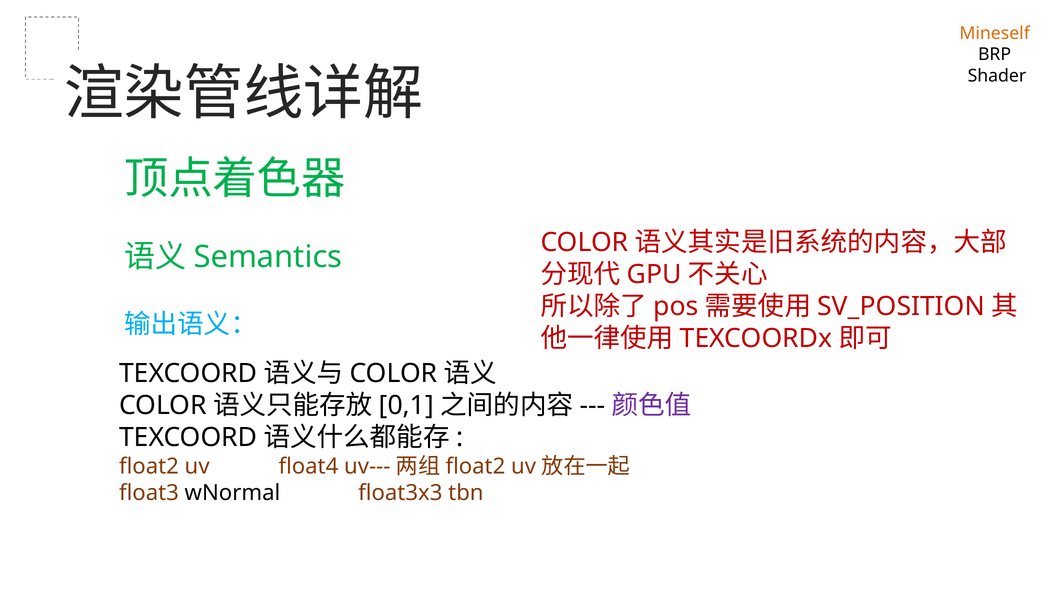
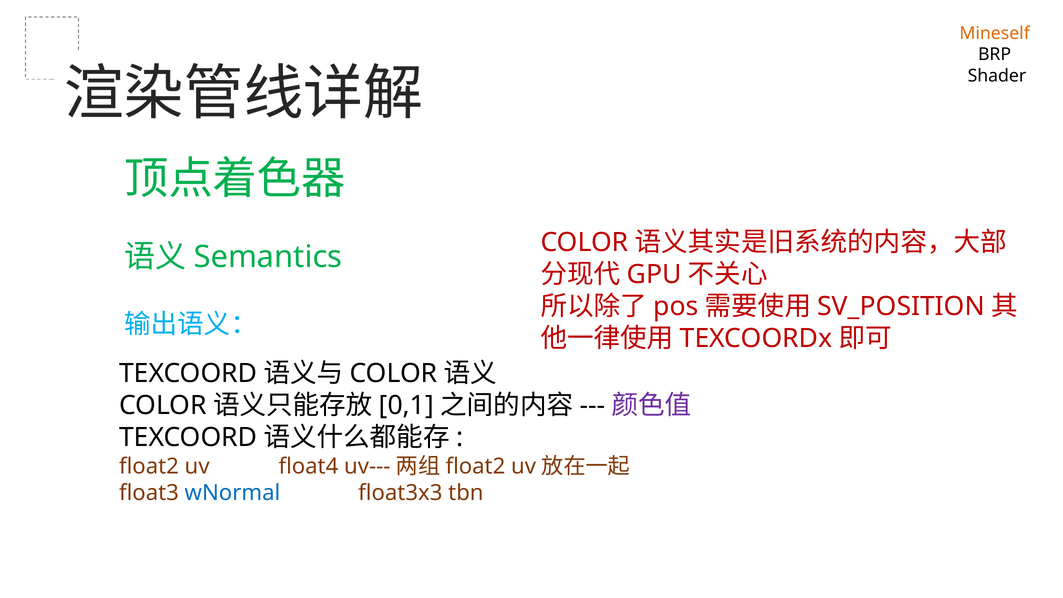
wNormal colour: black -> blue (232, 493)
